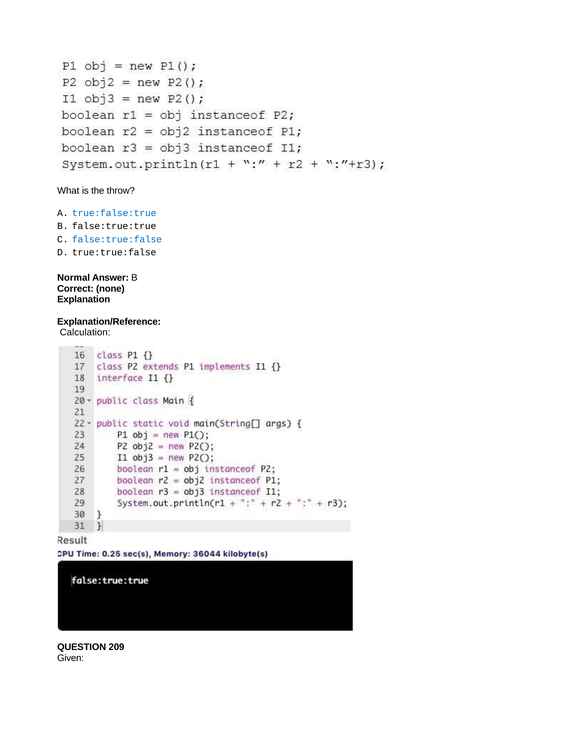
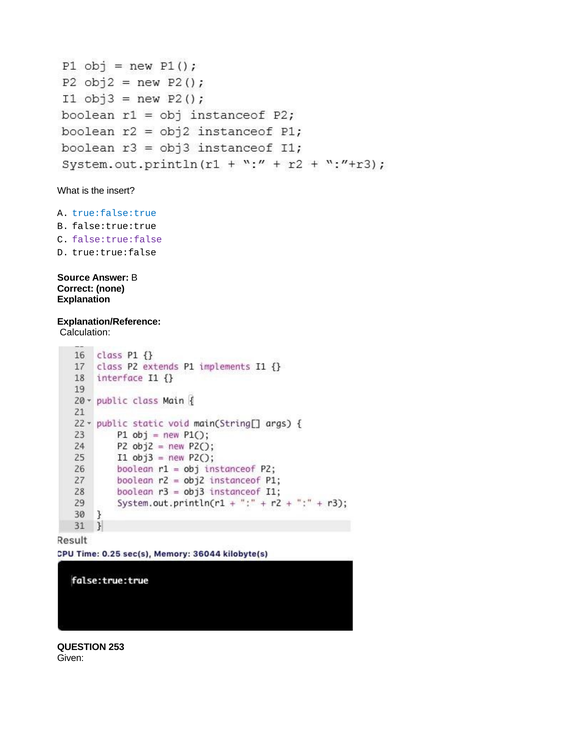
throw: throw -> insert (121, 191)
false:true:false colour: blue -> purple (117, 240)
Normal: Normal -> Source (74, 278)
209: 209 -> 253 (116, 648)
